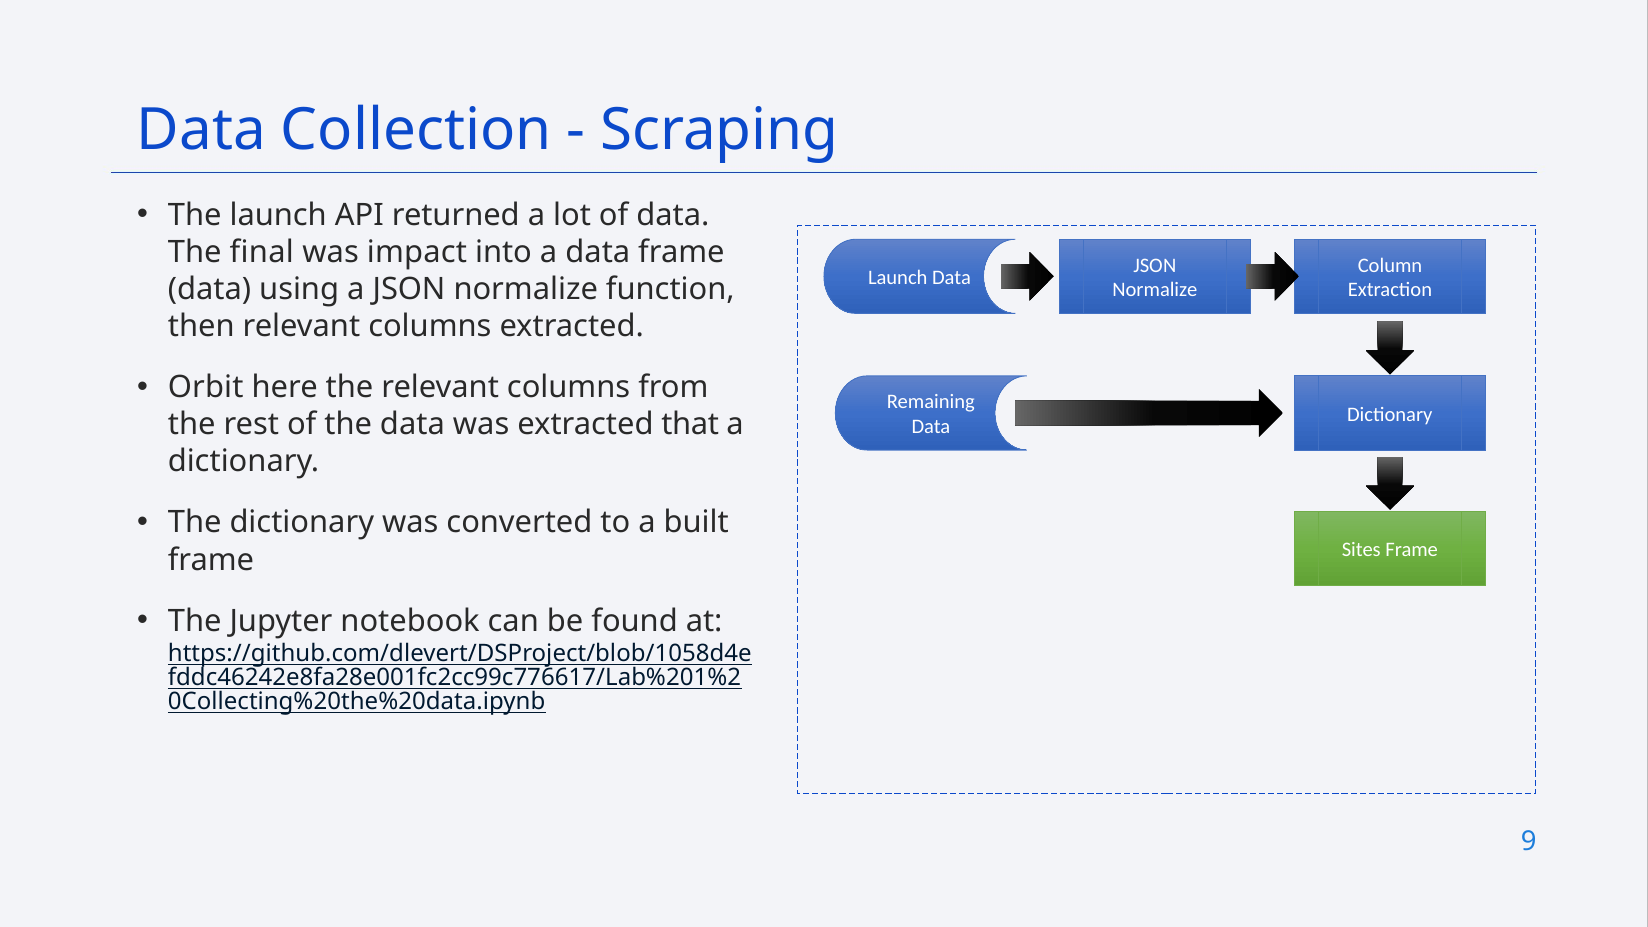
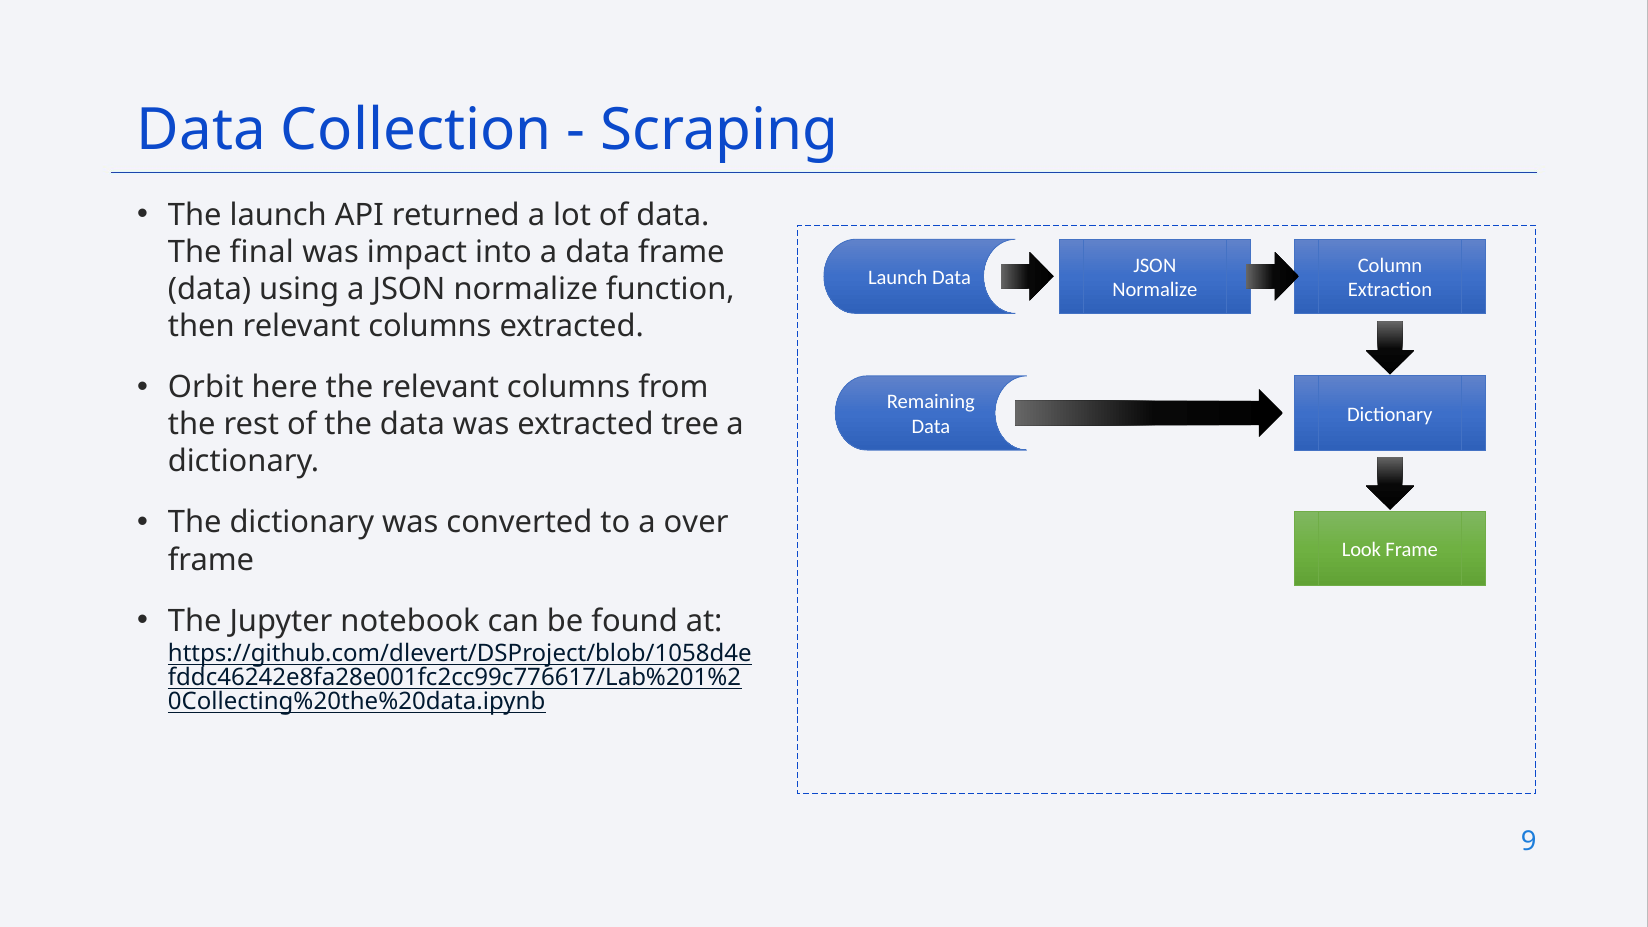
that: that -> tree (690, 425)
built: built -> over (696, 523)
Sites: Sites -> Look (1361, 550)
